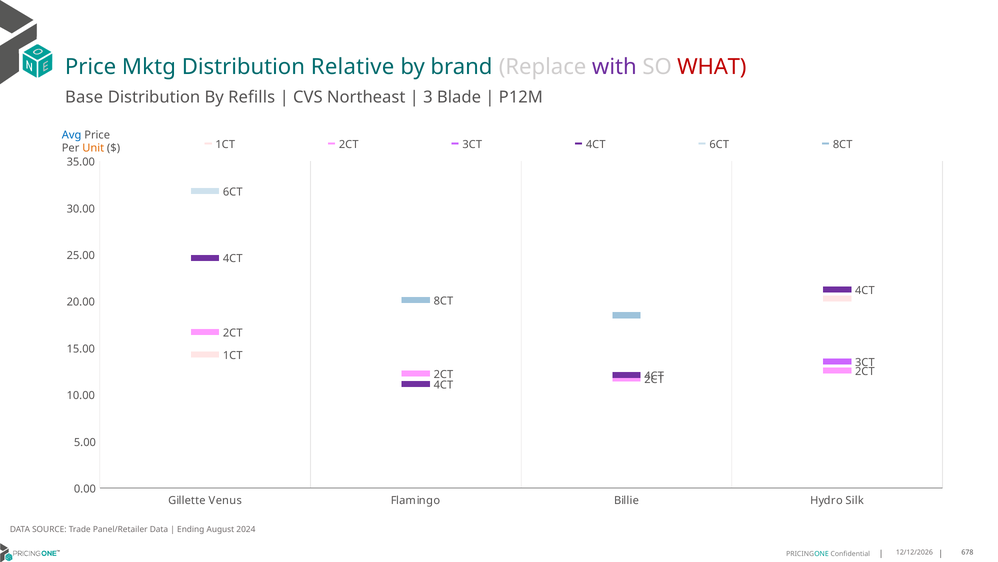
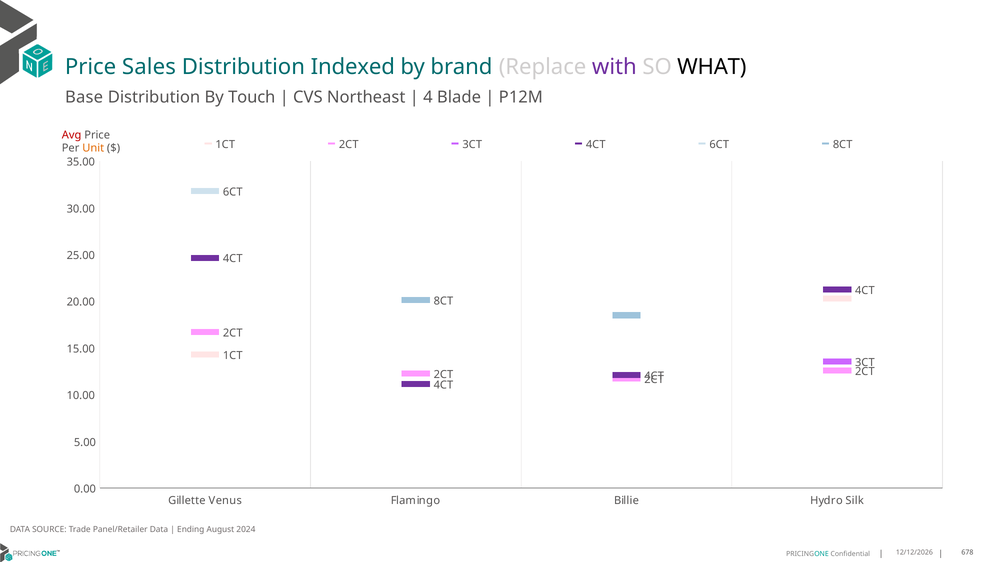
Mktg: Mktg -> Sales (149, 67)
Relative: Relative -> Indexed (353, 67)
WHAT colour: red -> black (712, 67)
Refills: Refills -> Touch (252, 97)
3: 3 -> 4 (428, 97)
Avg colour: blue -> red (72, 135)
